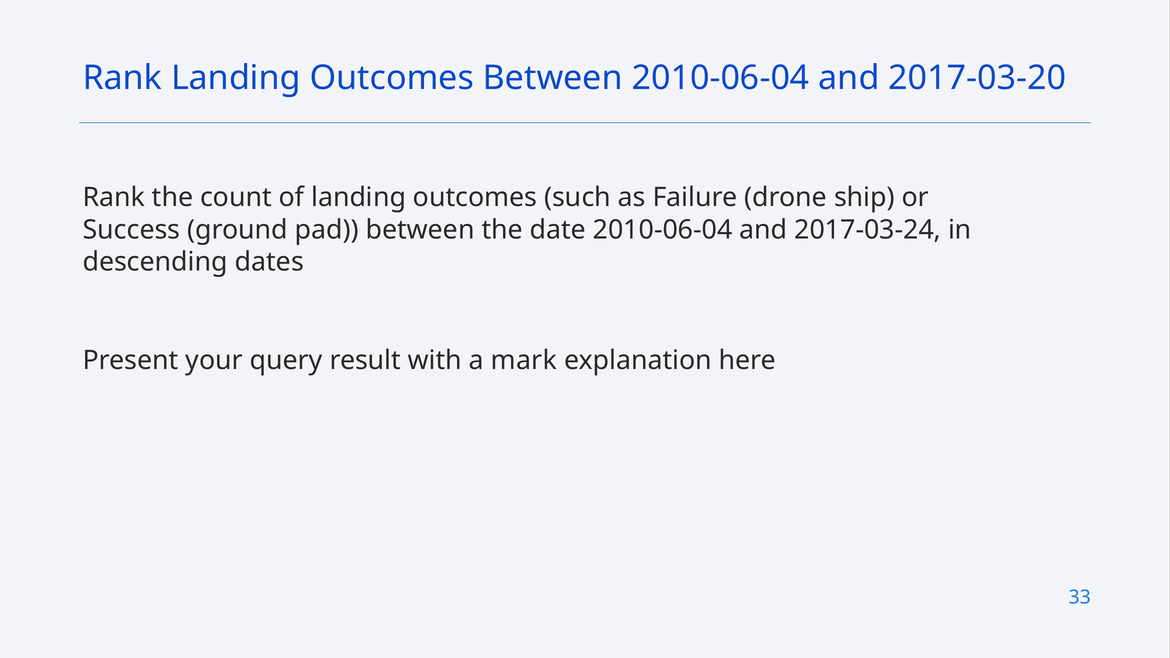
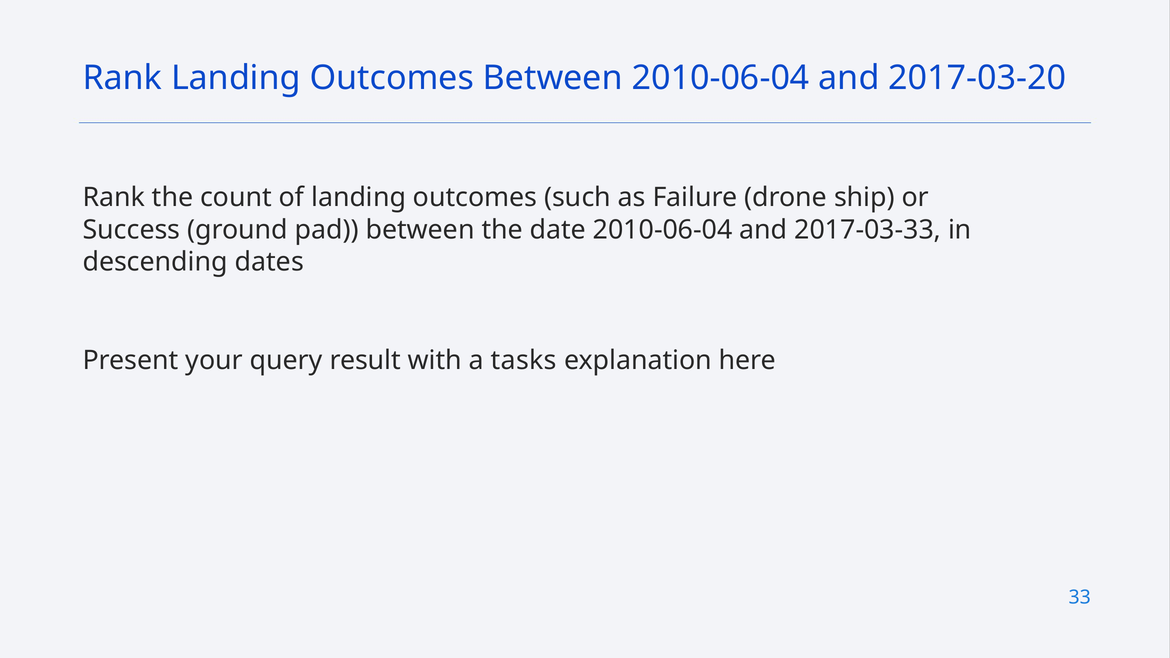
2017-03-24: 2017-03-24 -> 2017-03-33 (868, 230)
mark: mark -> tasks (524, 360)
